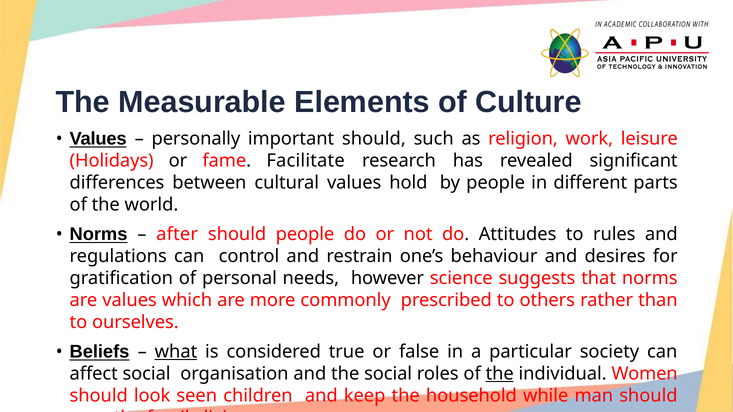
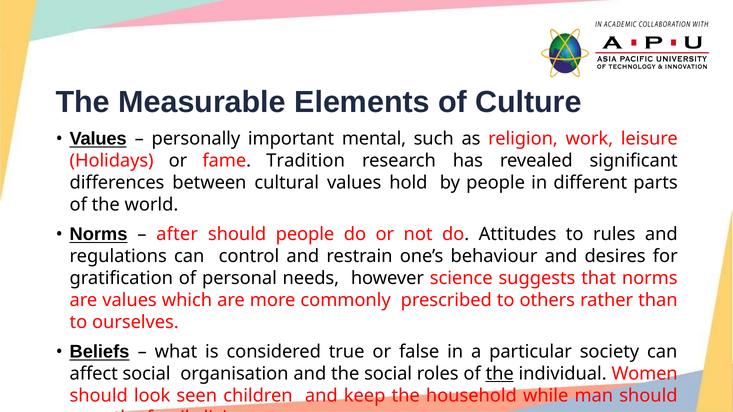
important should: should -> mental (374, 139)
Facilitate: Facilitate -> Tradition (306, 161)
what underline: present -> none (176, 352)
